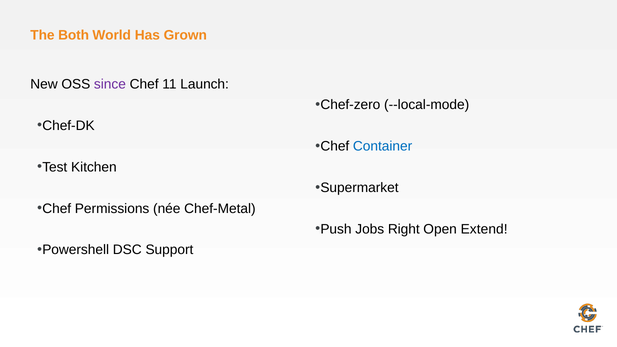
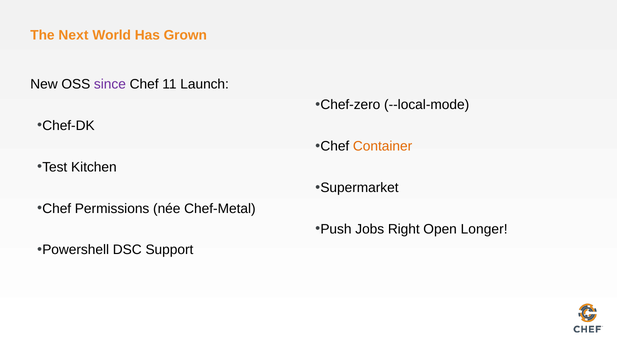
Both: Both -> Next (73, 35)
Container colour: blue -> orange (383, 146)
Extend: Extend -> Longer (484, 229)
